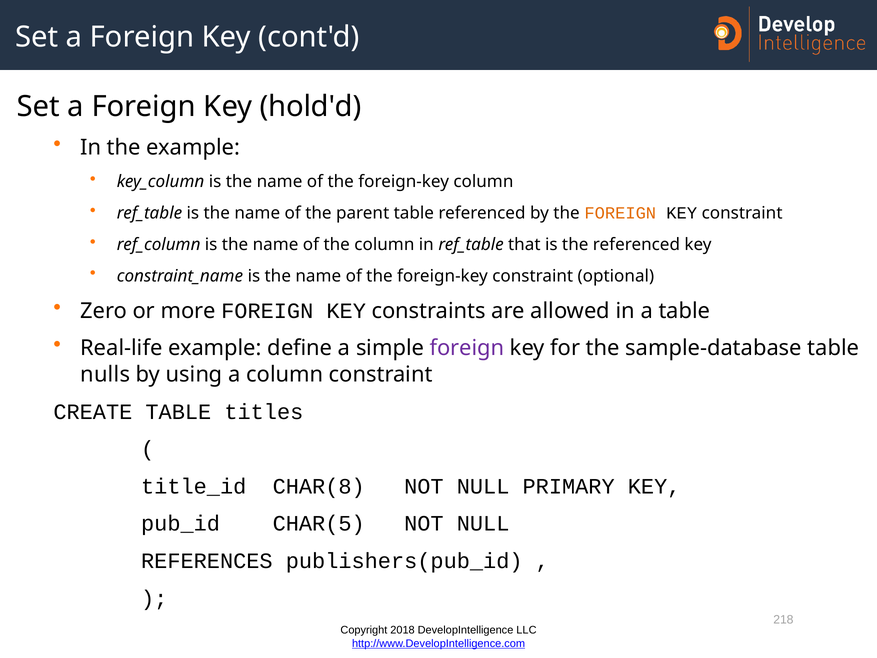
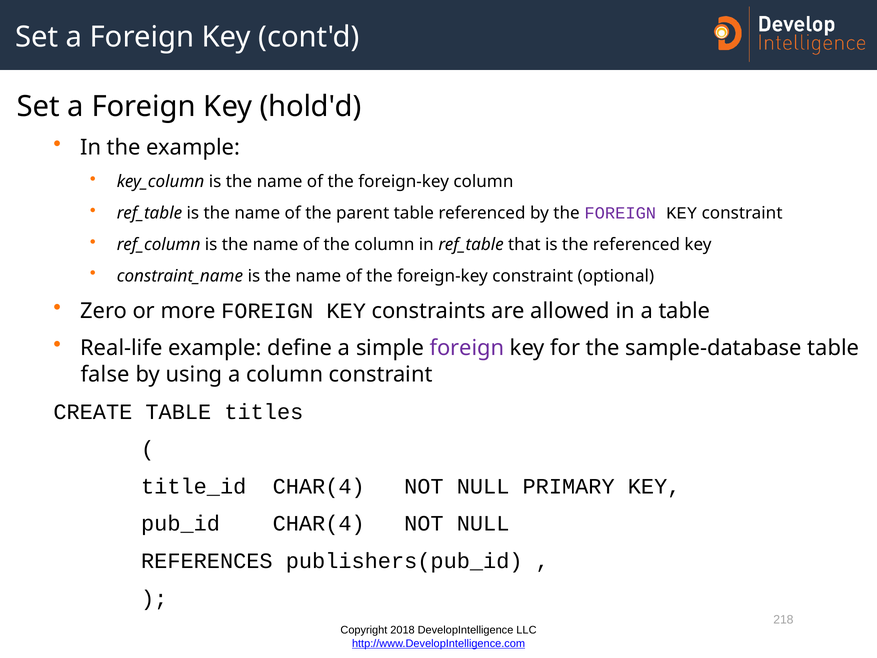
FOREIGN colour: orange -> purple (620, 213)
nulls: nulls -> false (105, 374)
title_id CHAR(8: CHAR(8 -> CHAR(4 (319, 486)
pub_id CHAR(5: CHAR(5 -> CHAR(4 (319, 524)
